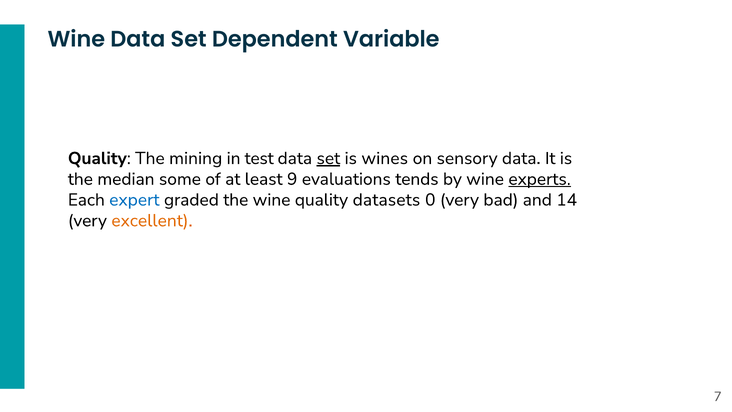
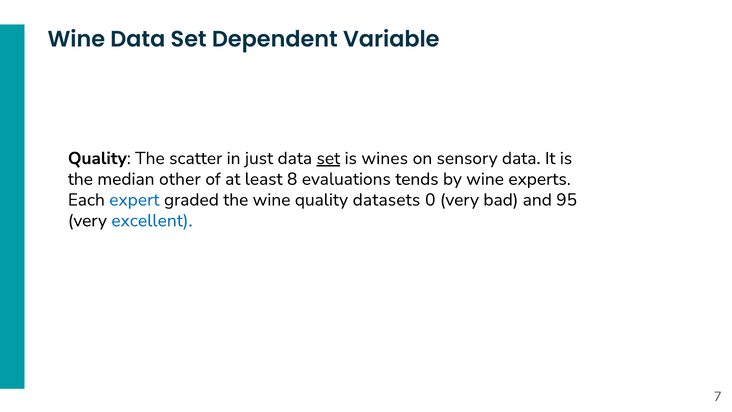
mining: mining -> scatter (196, 158)
test: test -> just (259, 158)
some: some -> other (180, 179)
9: 9 -> 8 (292, 179)
experts underline: present -> none (540, 179)
14: 14 -> 95 (567, 200)
excellent colour: orange -> blue (152, 220)
